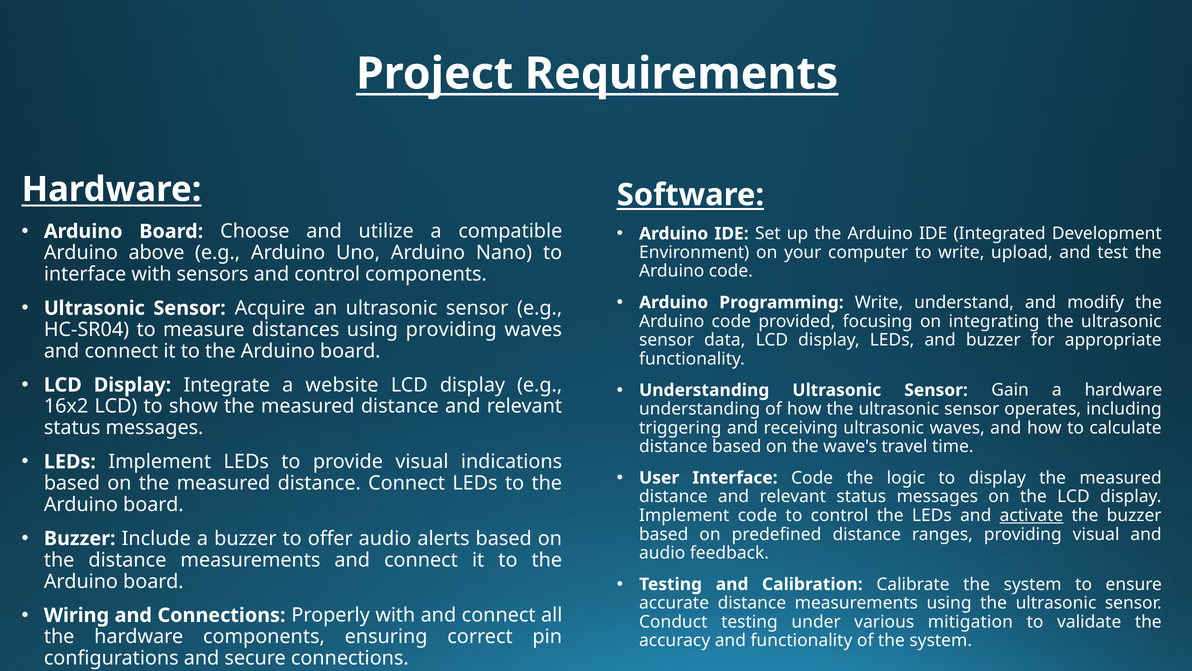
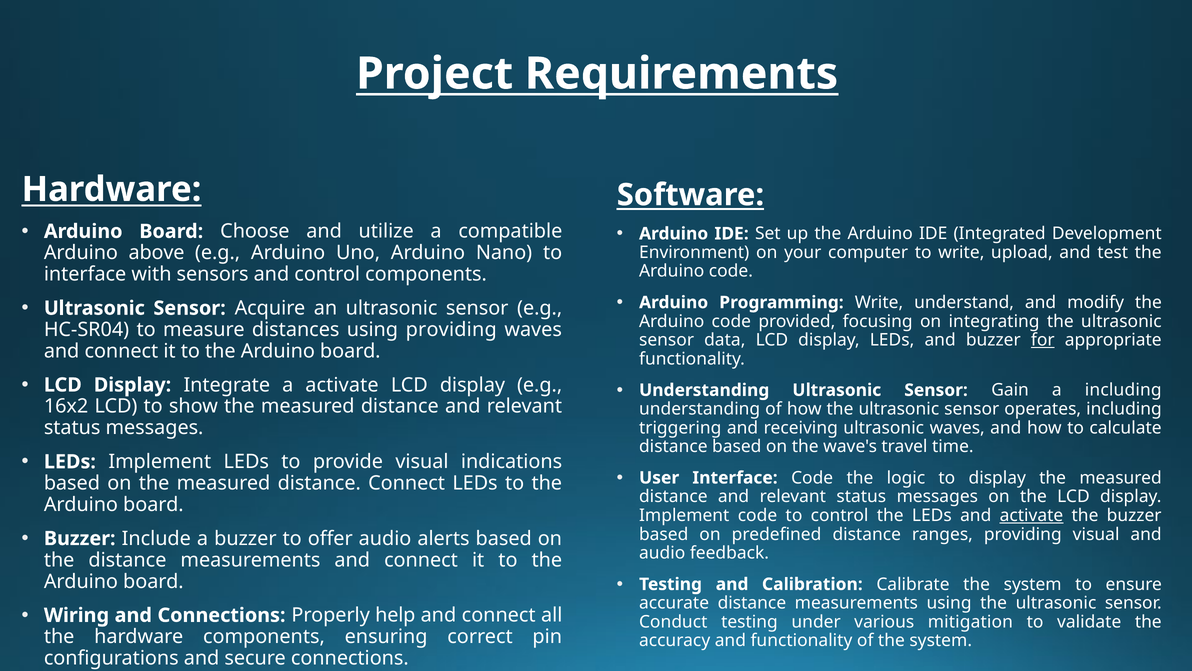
for underline: none -> present (1043, 340)
a website: website -> activate (342, 385)
a hardware: hardware -> including (1123, 390)
Properly with: with -> help (395, 615)
